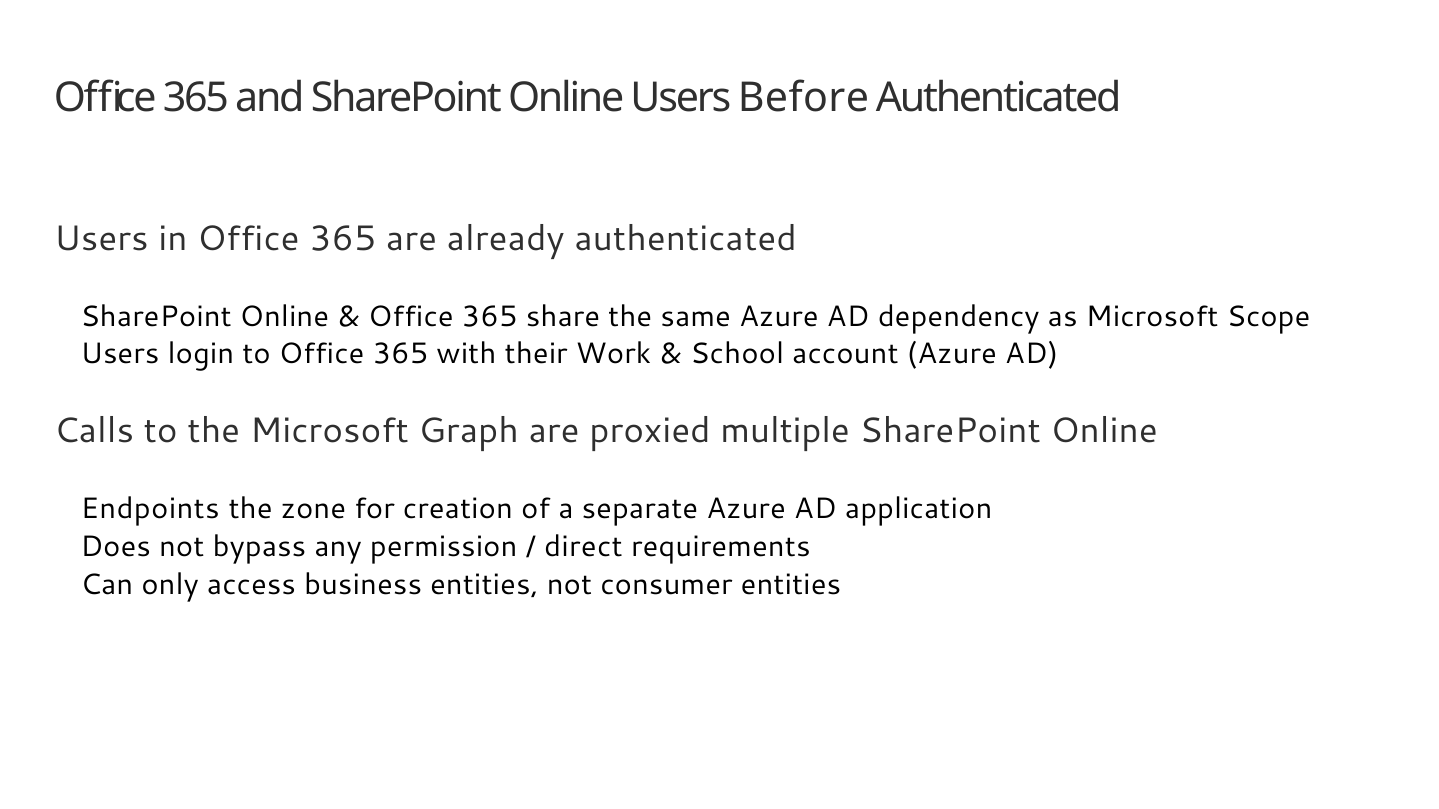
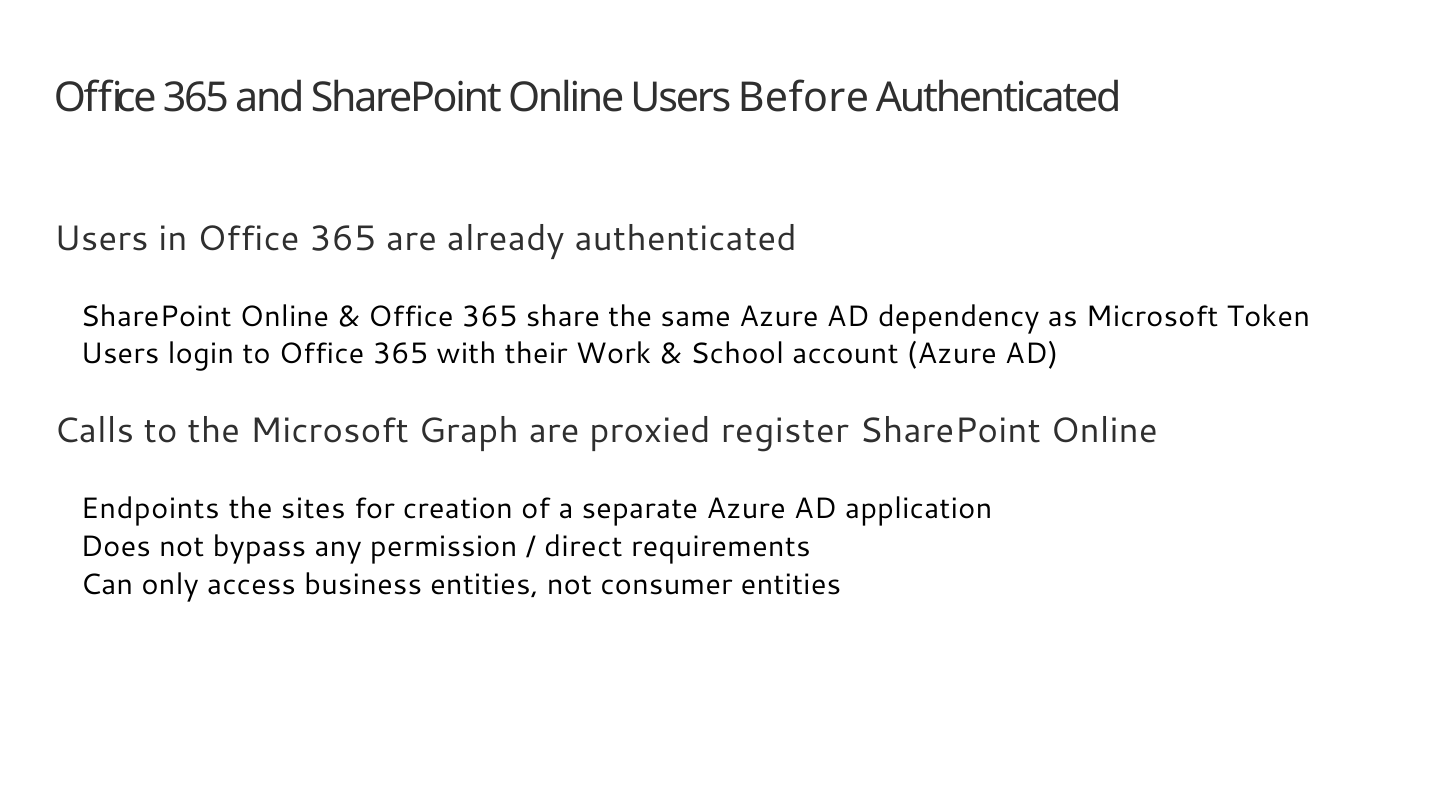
Scope: Scope -> Token (1268, 317)
multiple: multiple -> register (785, 432)
zone: zone -> sites (313, 509)
